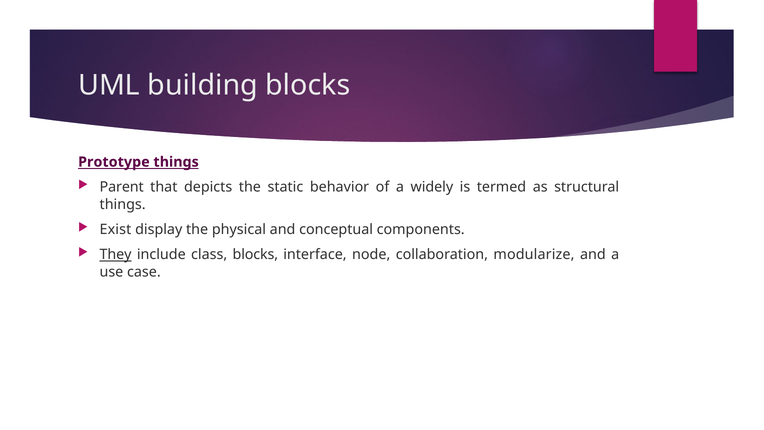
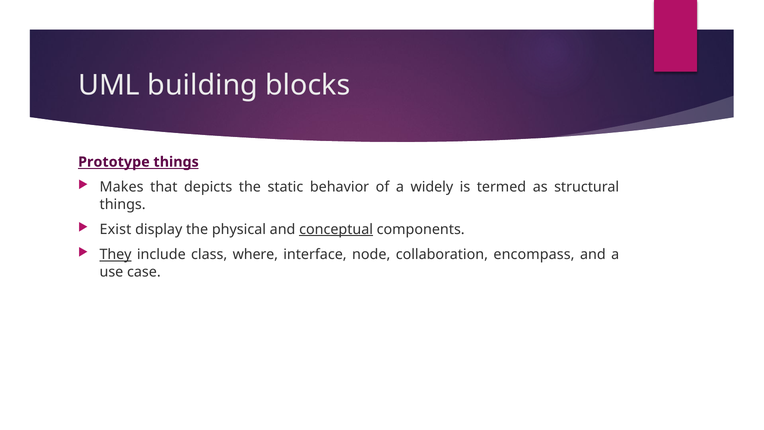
Parent: Parent -> Makes (122, 187)
conceptual underline: none -> present (336, 229)
class blocks: blocks -> where (255, 255)
modularize: modularize -> encompass (534, 255)
